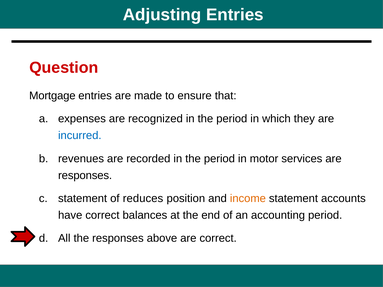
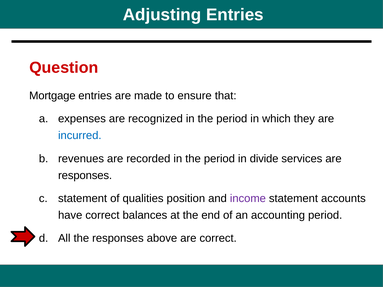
motor: motor -> divide (264, 159)
reduces: reduces -> qualities (143, 199)
income colour: orange -> purple (248, 199)
